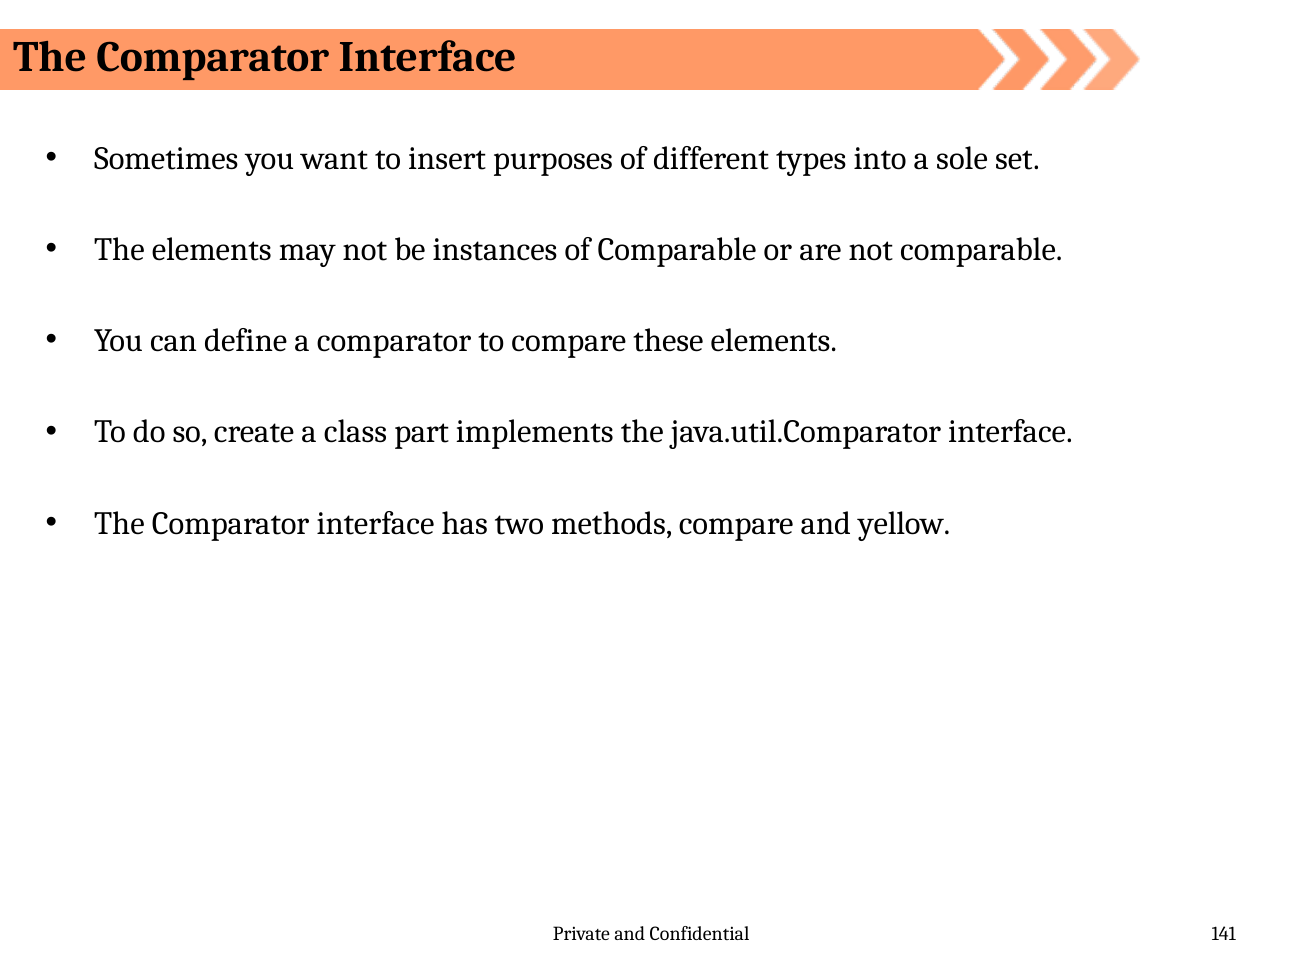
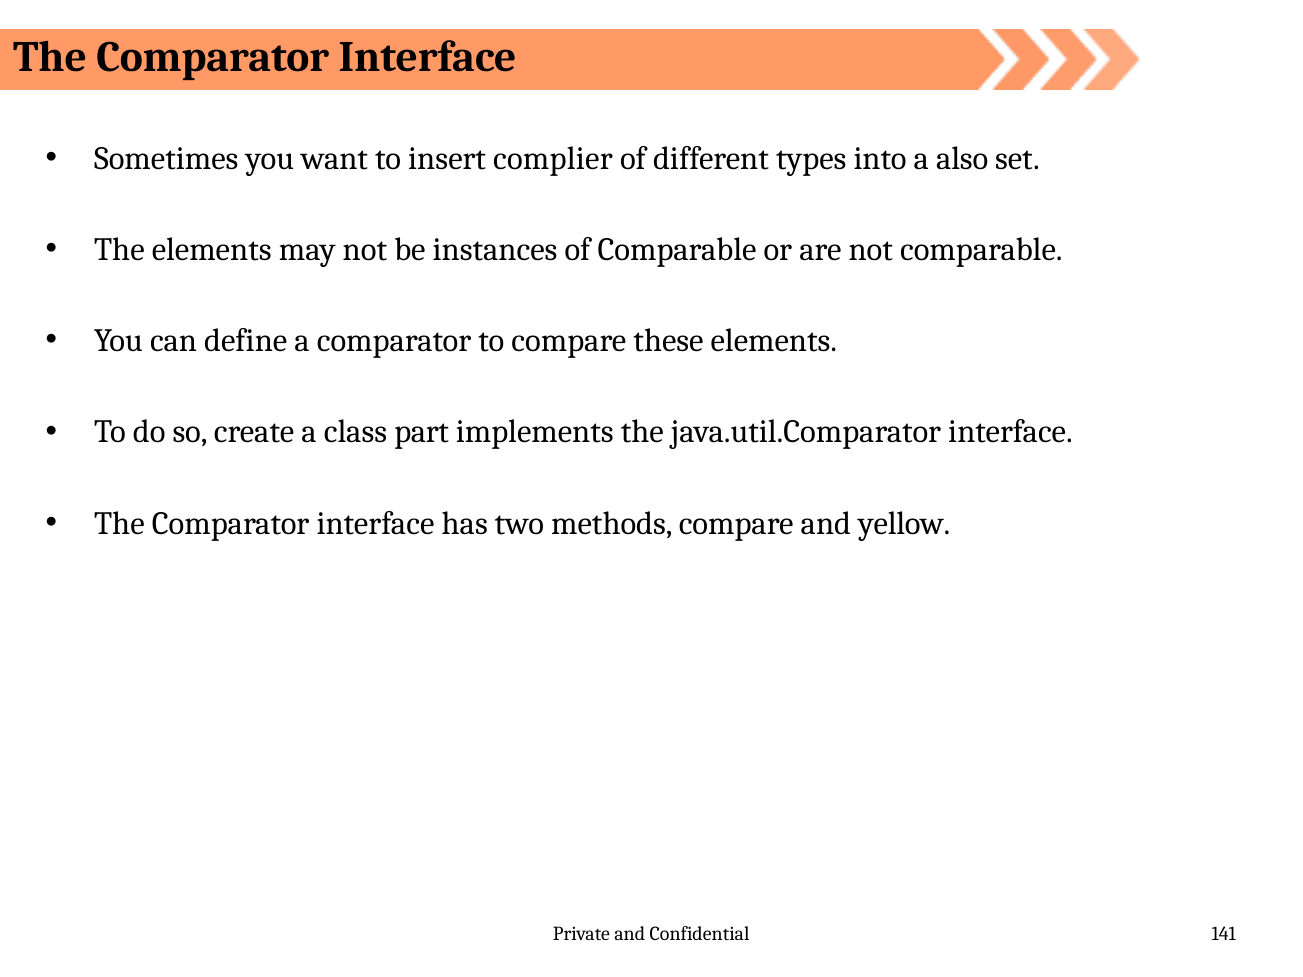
purposes: purposes -> complier (553, 159)
sole: sole -> also (962, 159)
